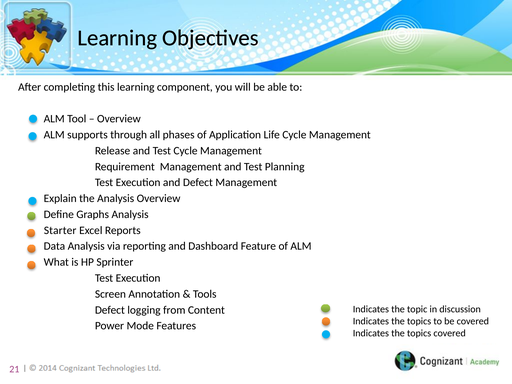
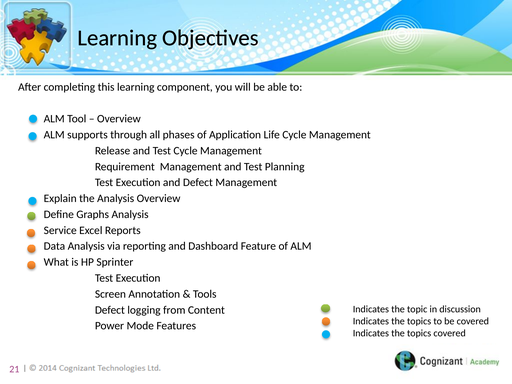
Starter: Starter -> Service (60, 230)
